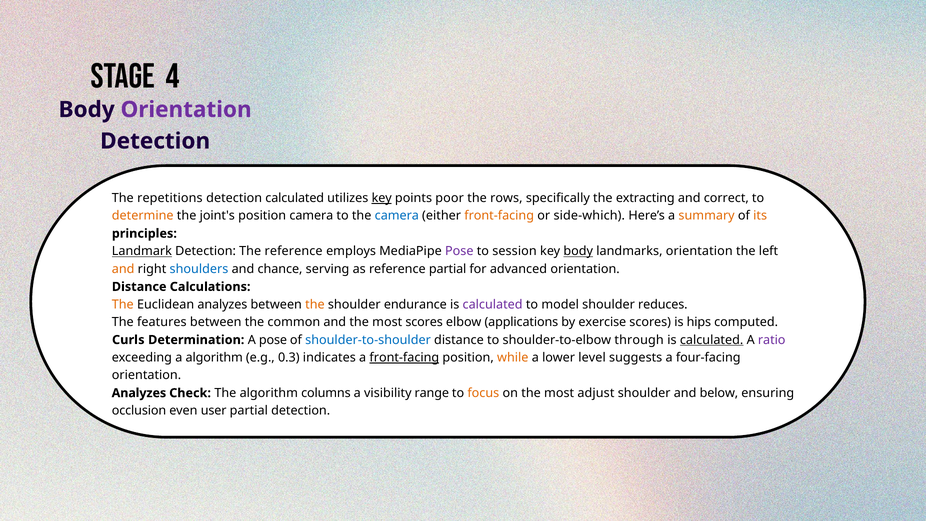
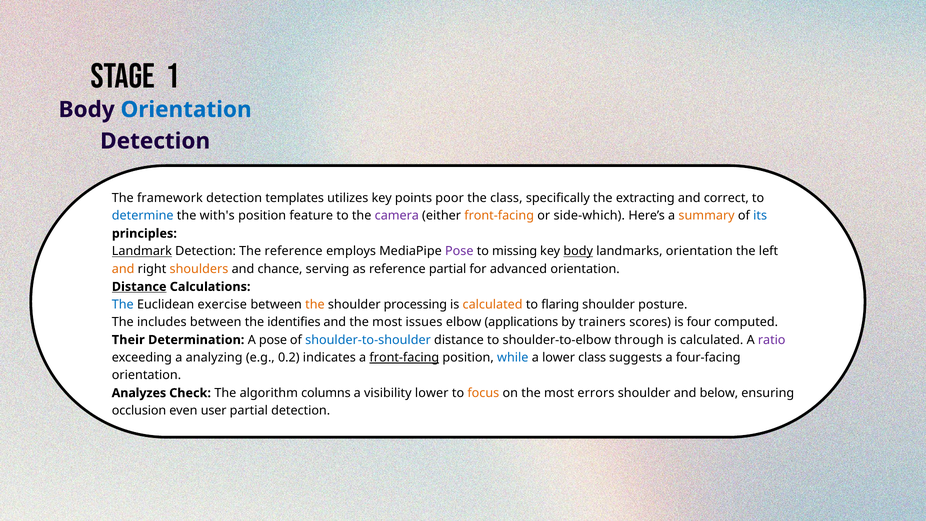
4: 4 -> 1 (173, 77)
Orientation colour: purple -> blue (186, 110)
repetitions: repetitions -> framework (170, 198)
detection calculated: calculated -> templates (295, 198)
key underline: present -> none (382, 198)
the rows: rows -> class (506, 198)
determine colour: orange -> blue (143, 216)
joint's: joint's -> with's (217, 216)
position camera: camera -> feature (311, 216)
camera colour: blue -> purple (397, 216)
its colour: orange -> blue (760, 216)
session: session -> missing (515, 251)
shoulders colour: blue -> orange (199, 269)
Distance underline: none -> present (139, 287)
The colour: orange -> blue (123, 304)
Euclidean analyzes: analyzes -> exercise (222, 304)
endurance: endurance -> processing (415, 304)
calculated colour: purple -> orange (493, 304)
model: model -> flaring (560, 304)
reduces: reduces -> posture (663, 304)
features: features -> includes (162, 322)
common: common -> identifies (294, 322)
most scores: scores -> issues (424, 322)
exercise: exercise -> trainers (602, 322)
hips: hips -> four (699, 322)
Curls: Curls -> Their (128, 340)
calculated underline: present -> none (712, 340)
a algorithm: algorithm -> analyzing (214, 358)
0.3: 0.3 -> 0.2 (289, 358)
while colour: orange -> blue (513, 358)
lower level: level -> class (592, 358)
visibility range: range -> lower (432, 393)
adjust: adjust -> errors (596, 393)
